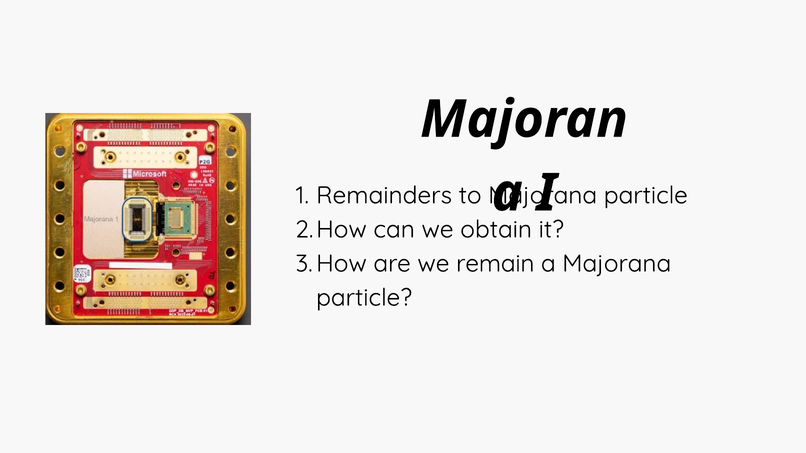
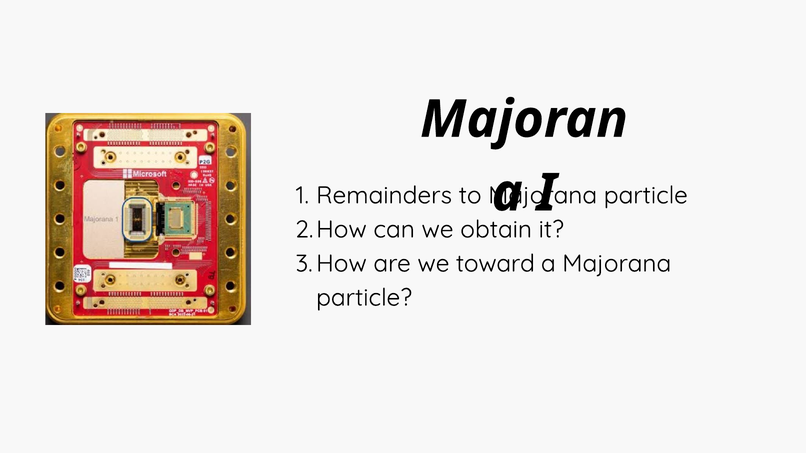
remain: remain -> toward (495, 264)
